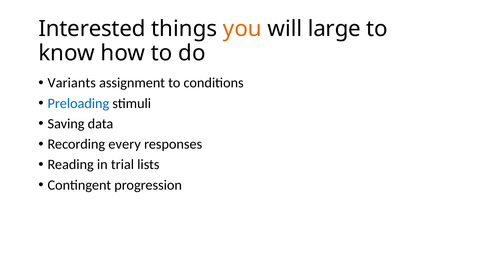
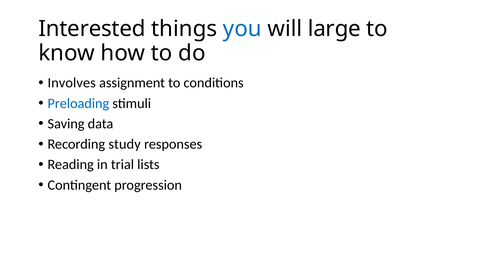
you colour: orange -> blue (242, 29)
Variants: Variants -> Involves (72, 83)
every: every -> study (125, 144)
